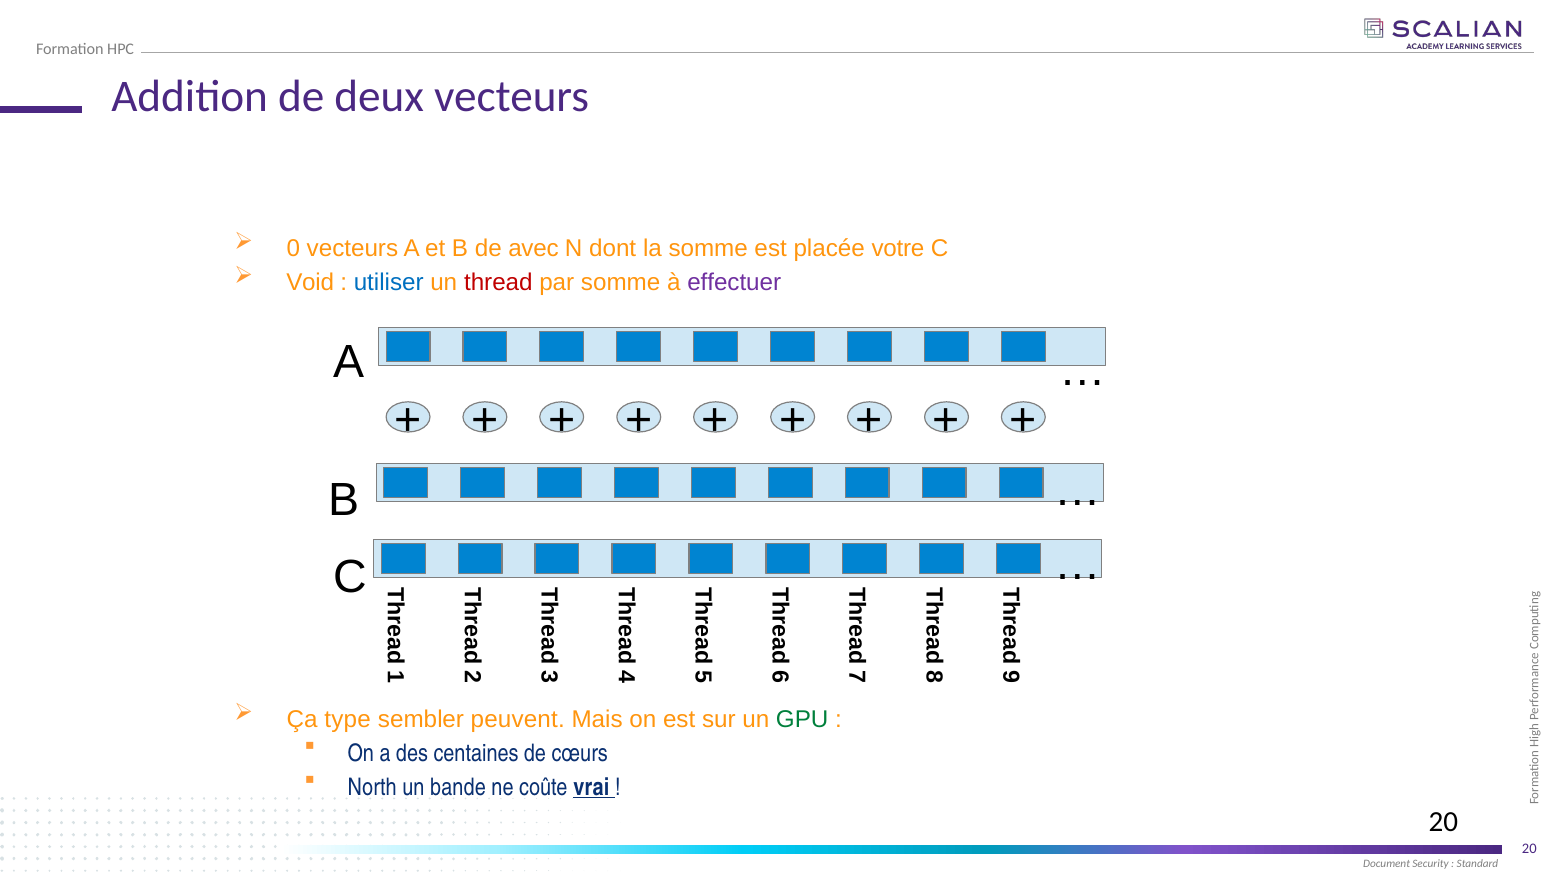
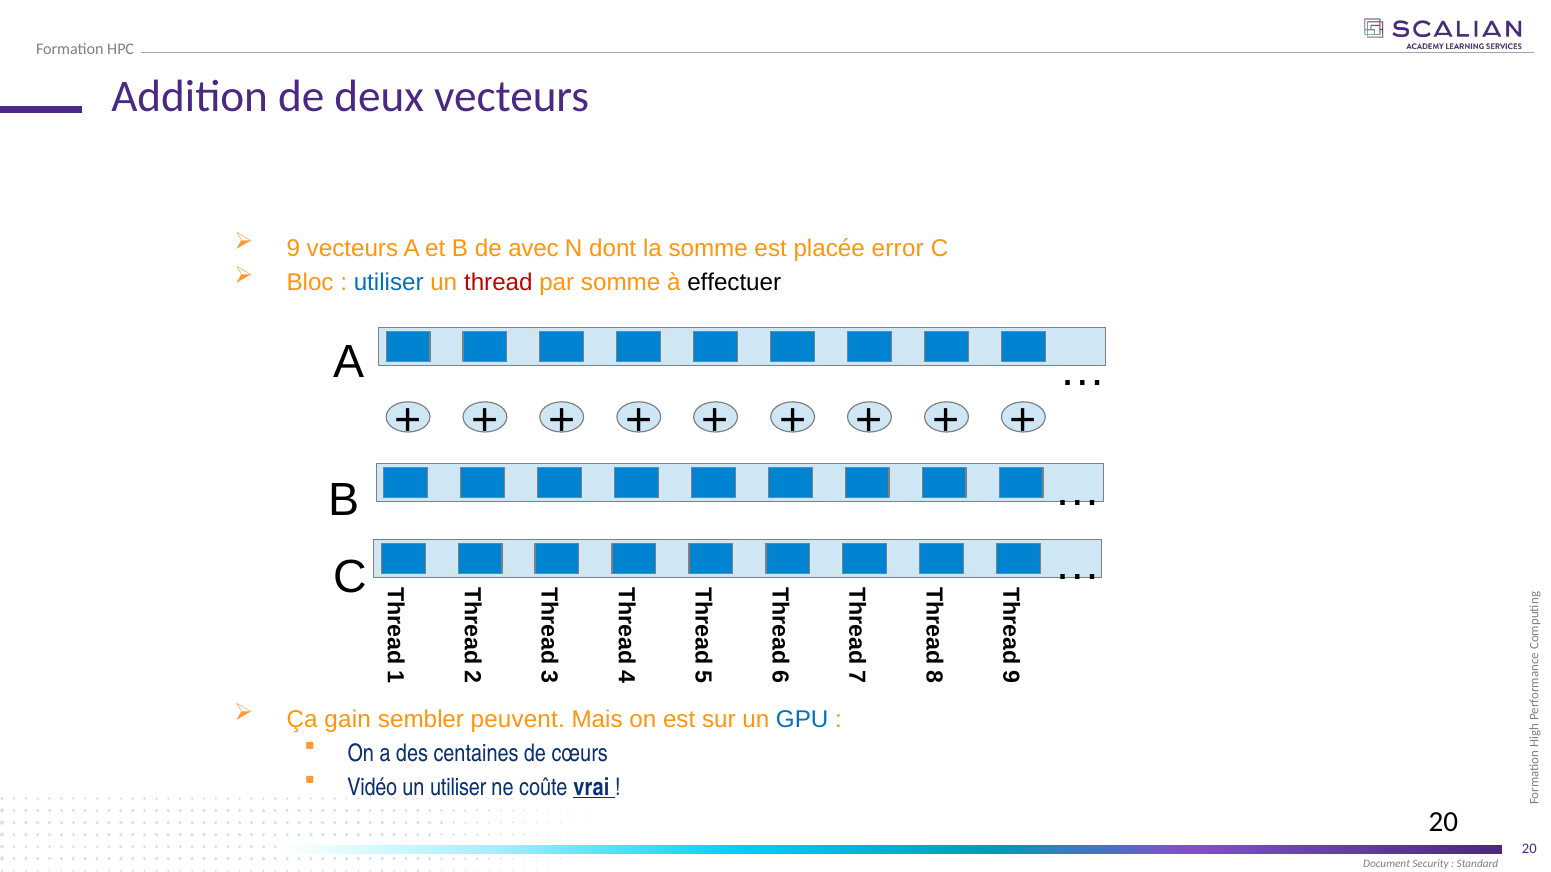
0: 0 -> 9 (293, 249)
votre: votre -> error (898, 249)
Void: Void -> Bloc (310, 283)
effectuer colour: purple -> black (734, 283)
type: type -> gain (348, 720)
GPU colour: green -> blue (802, 720)
North: North -> Vidéo (372, 788)
un bande: bande -> utiliser (458, 788)
